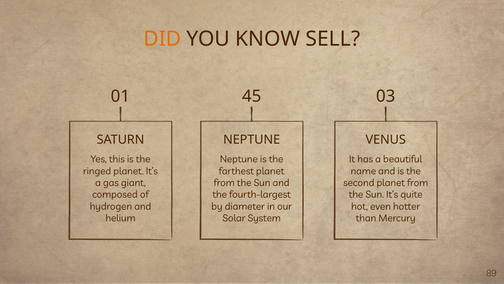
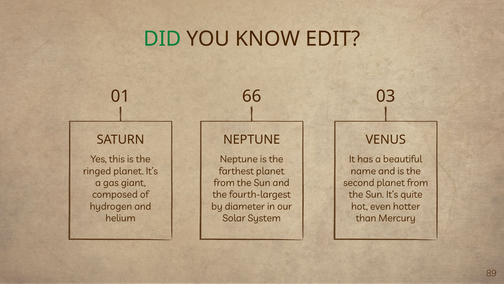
DID colour: orange -> green (162, 39)
SELL: SELL -> EDIT (333, 39)
45: 45 -> 66 (252, 96)
